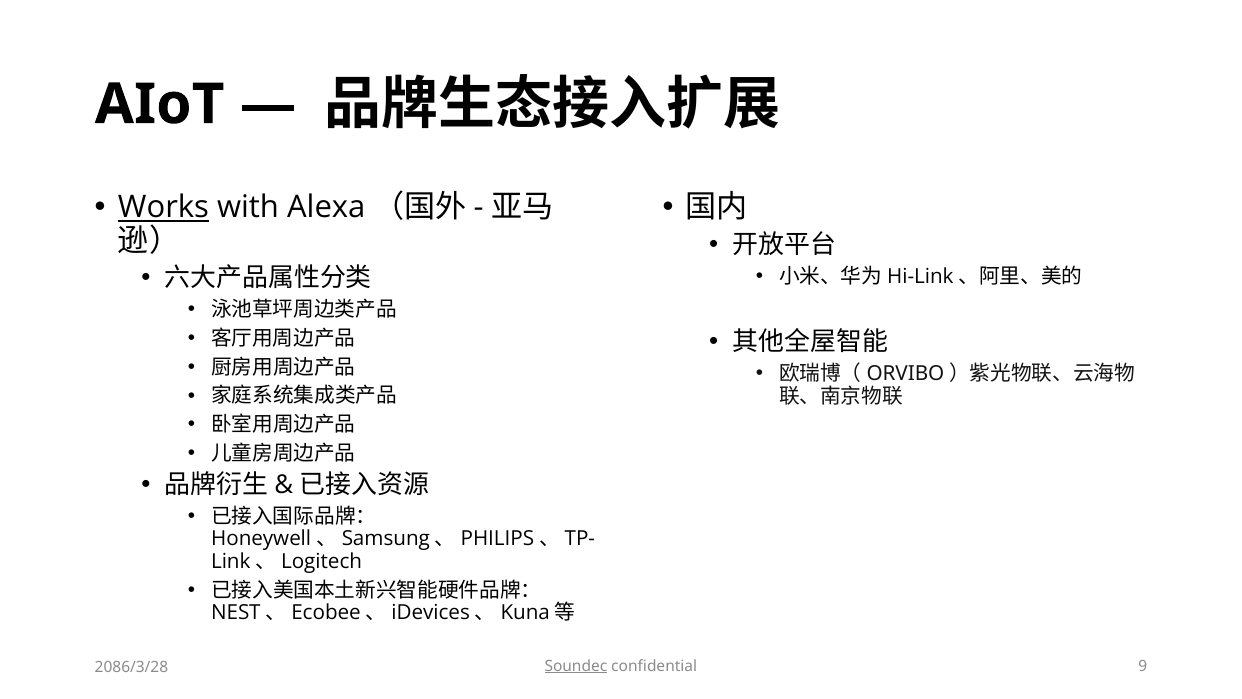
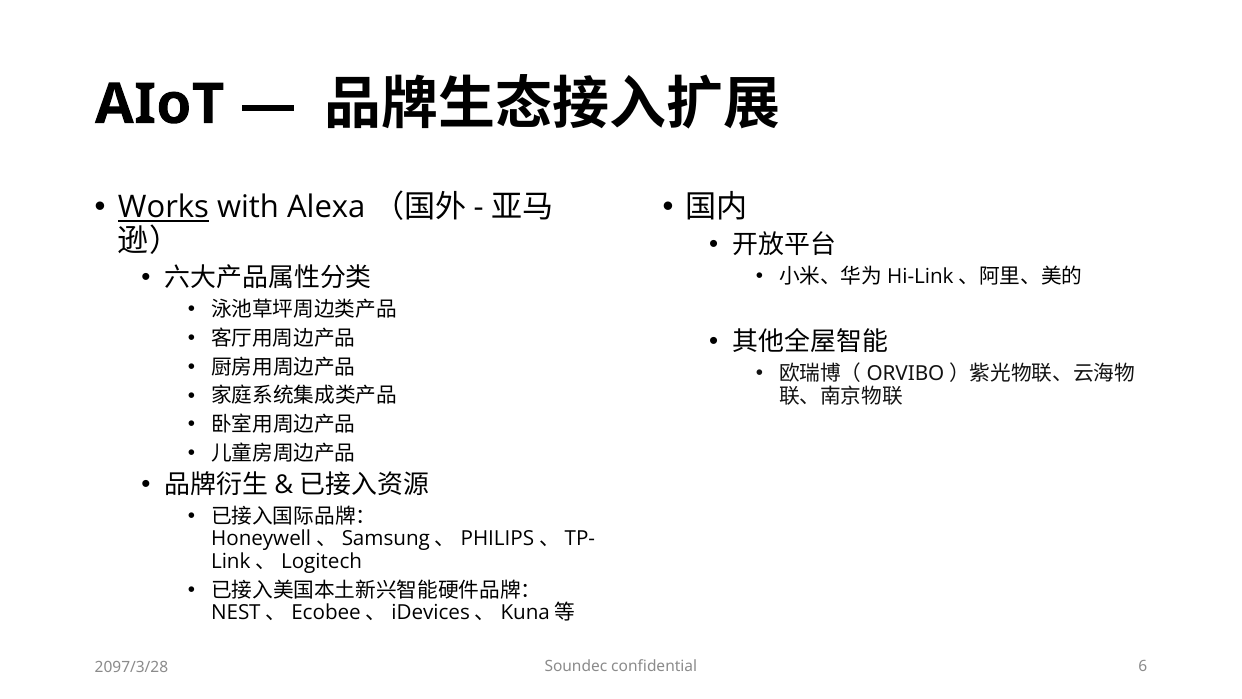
Soundec underline: present -> none (576, 666)
9: 9 -> 6 (1143, 666)
2086/3/28: 2086/3/28 -> 2097/3/28 (131, 667)
